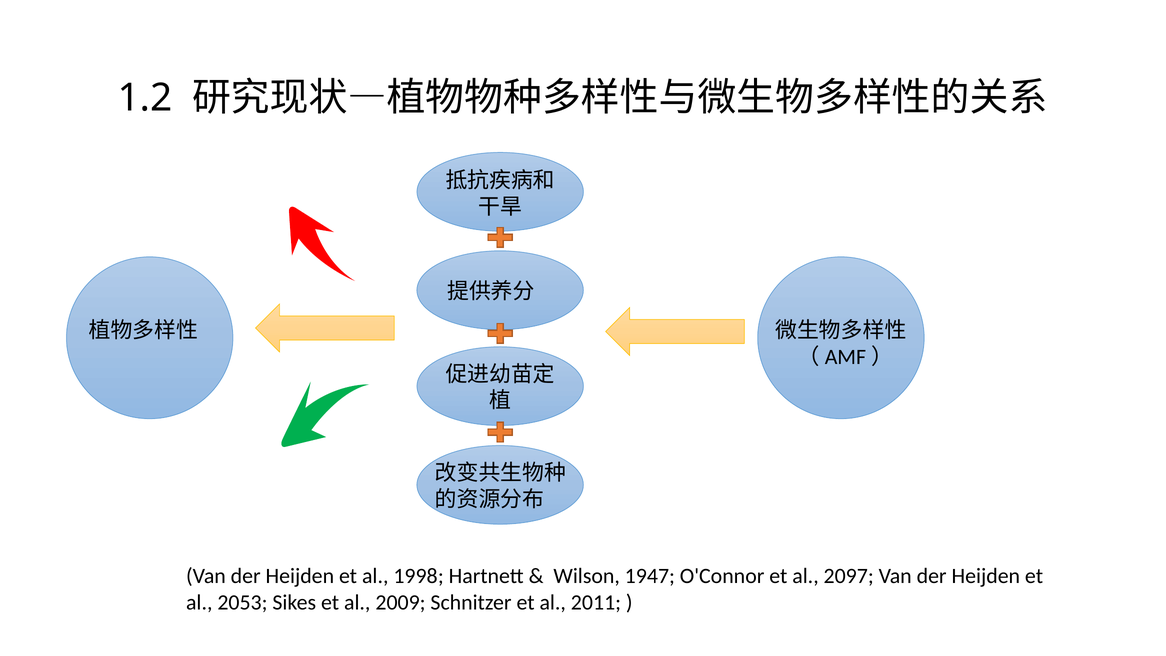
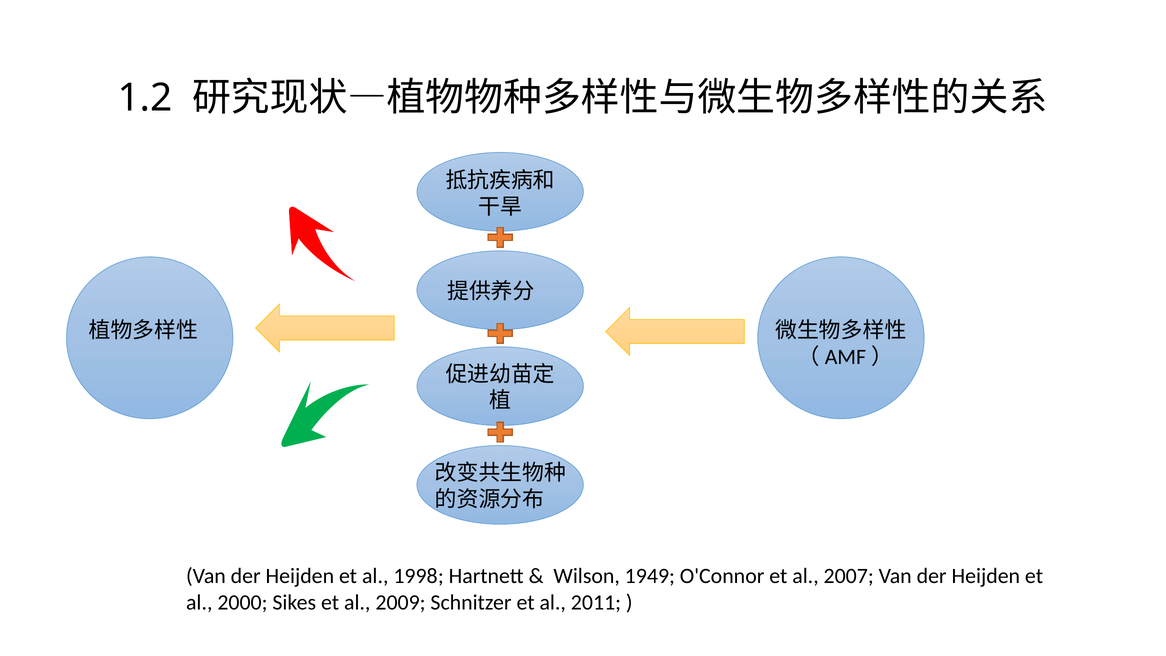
1947: 1947 -> 1949 (650, 576)
2097: 2097 -> 2007 (849, 576)
2053: 2053 -> 2000 (242, 602)
